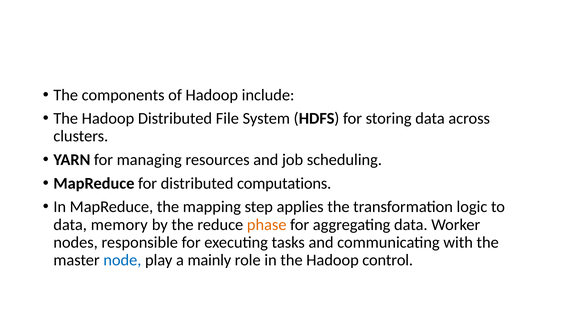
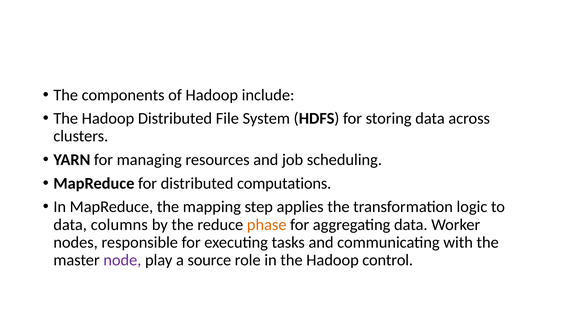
memory: memory -> columns (119, 225)
node colour: blue -> purple (122, 260)
mainly: mainly -> source (209, 260)
